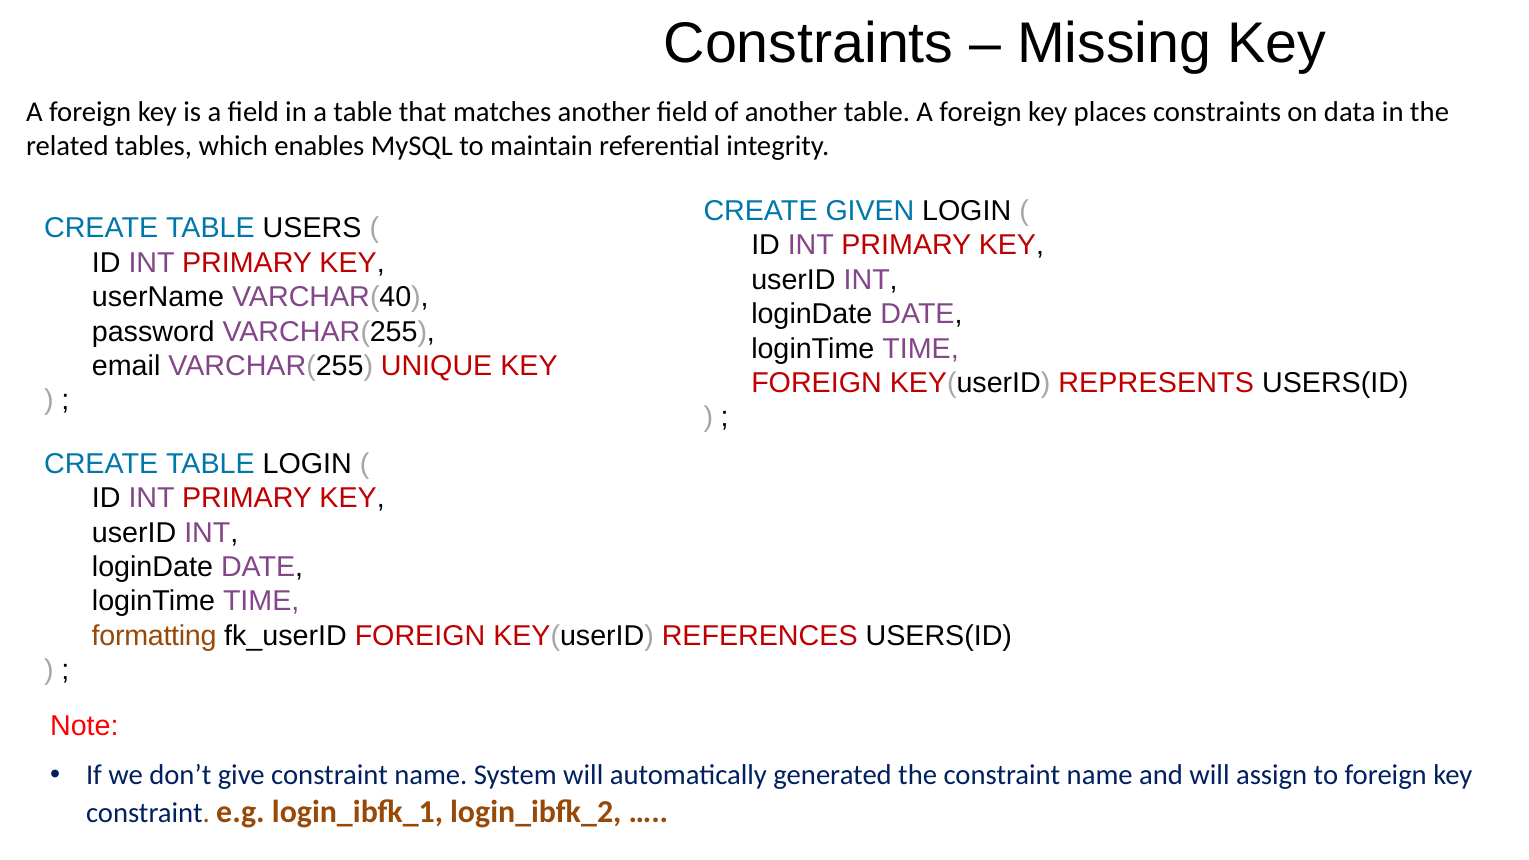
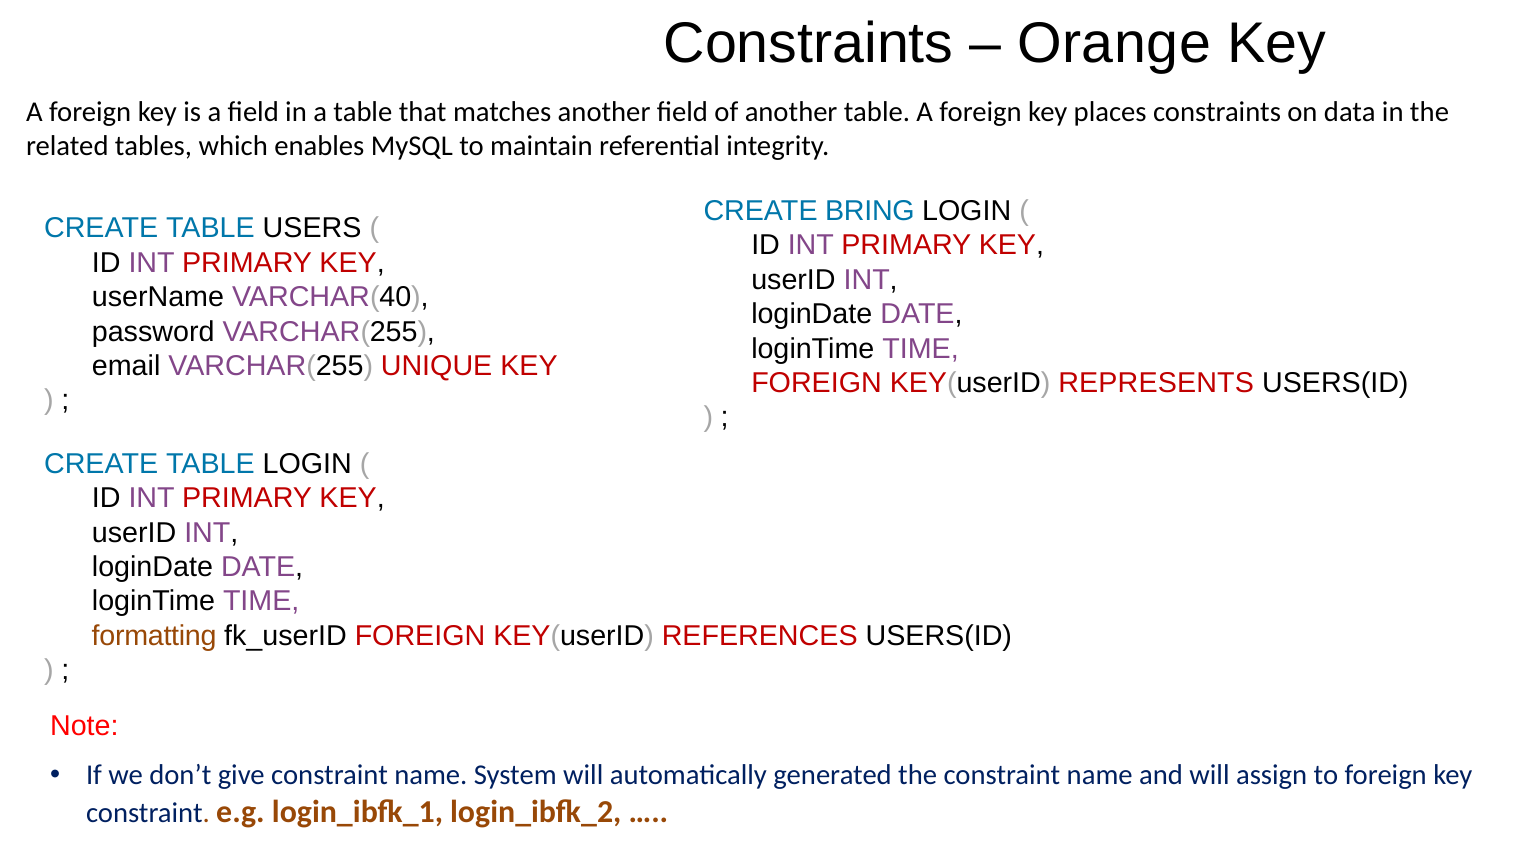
Missing: Missing -> Orange (1114, 44)
GIVEN: GIVEN -> BRING (870, 211)
